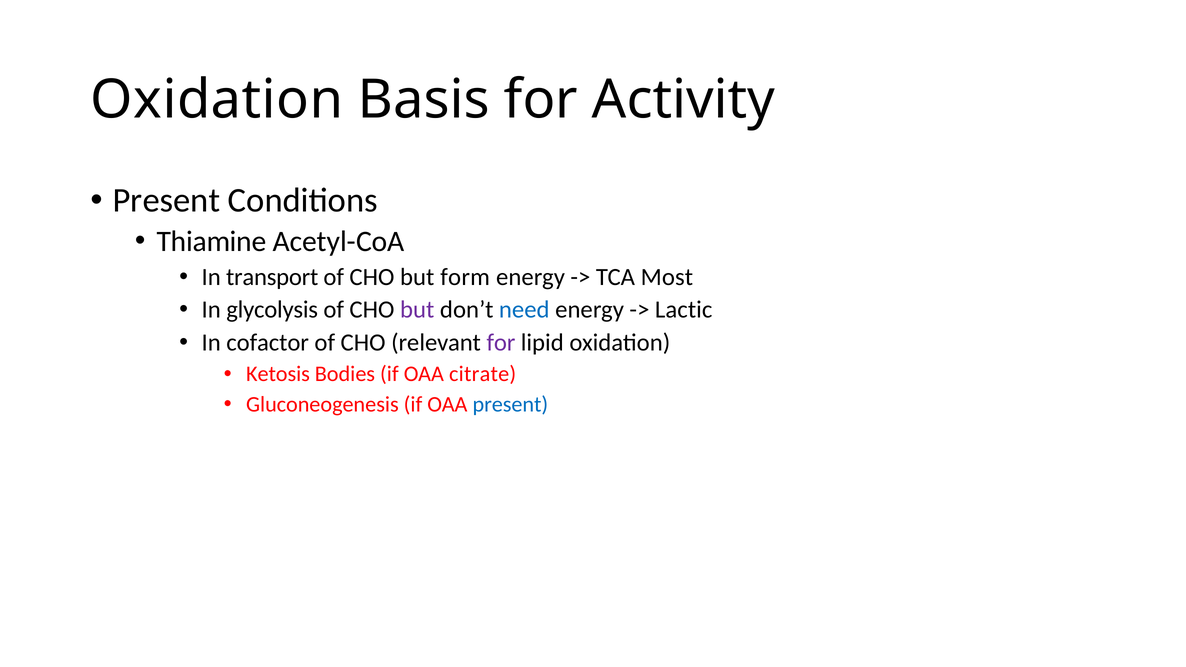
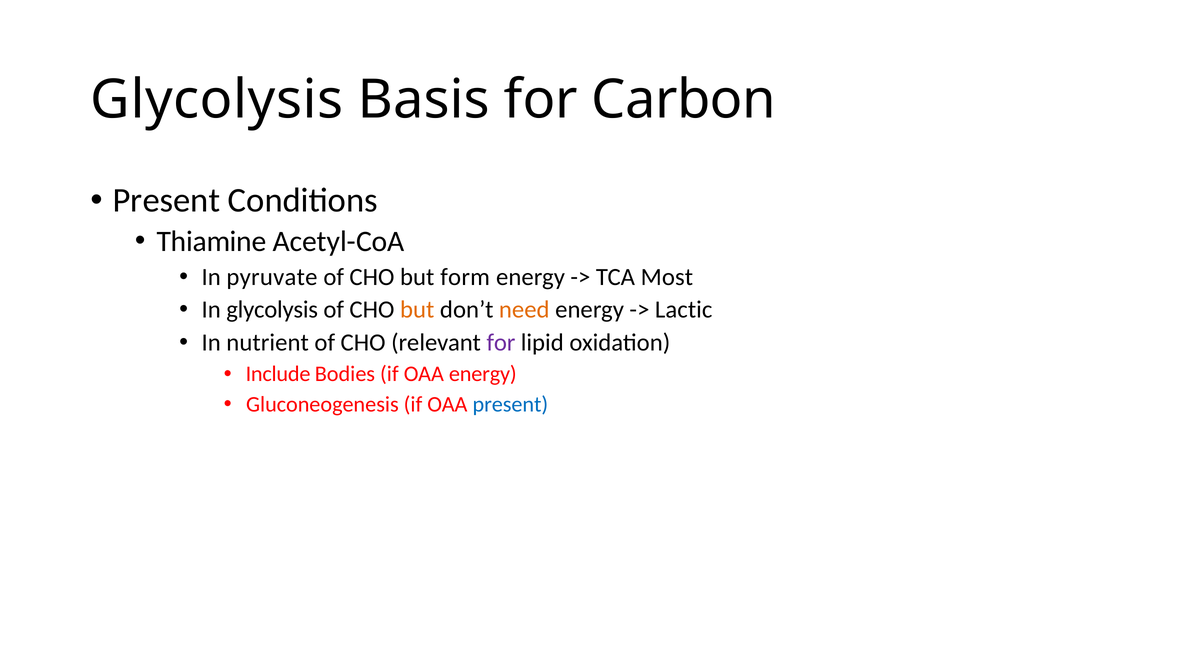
Oxidation: Oxidation -> Glycolysis (217, 100)
Activity: Activity -> Carbon (684, 100)
transport: transport -> pyruvate (272, 277)
but colour: purple -> orange (417, 310)
need colour: blue -> orange (524, 310)
cofactor: cofactor -> nutrient (268, 343)
Ketosis: Ketosis -> Include (278, 374)
OAA citrate: citrate -> energy (483, 374)
